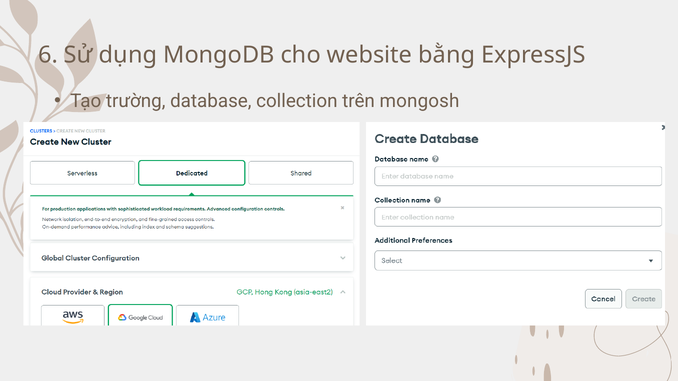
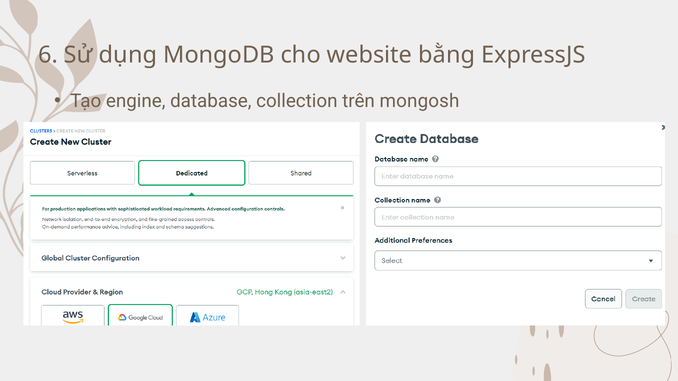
trường: trường -> engine (136, 101)
